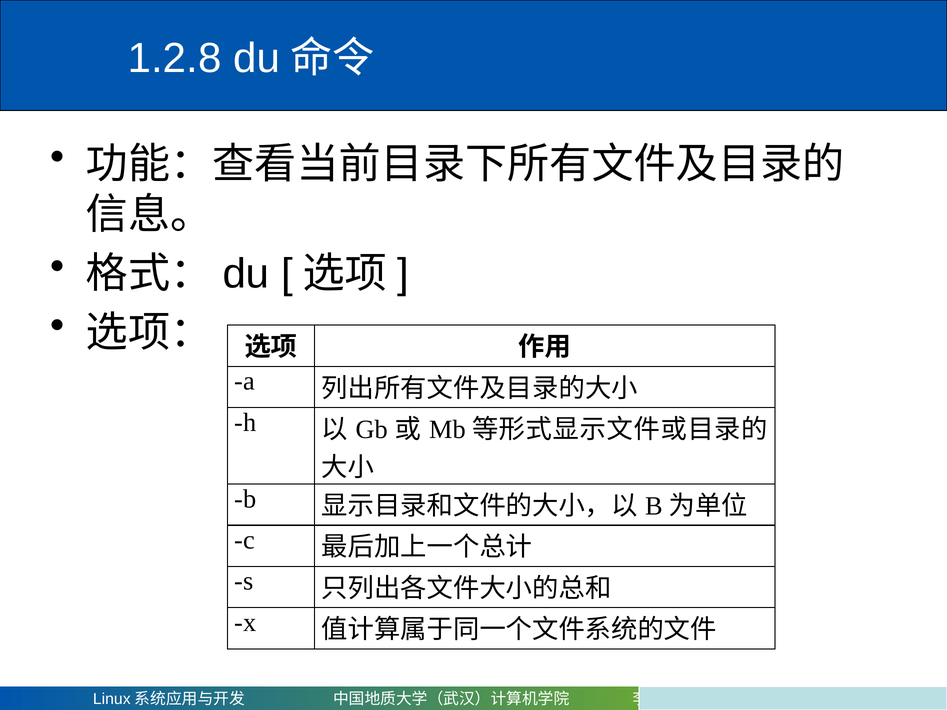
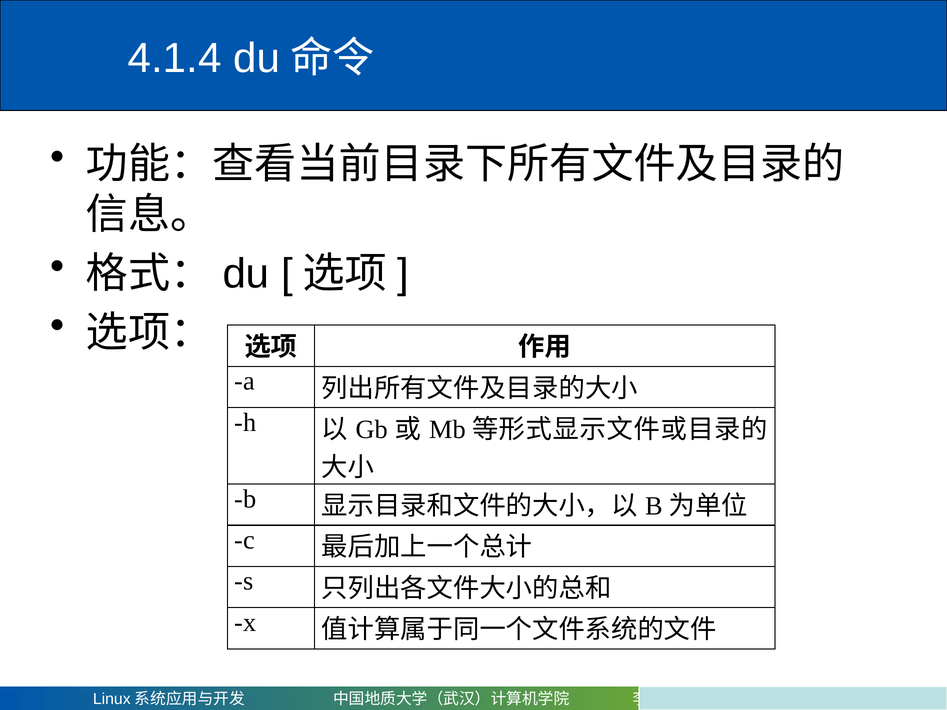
1.2.8: 1.2.8 -> 4.1.4 (175, 58)
